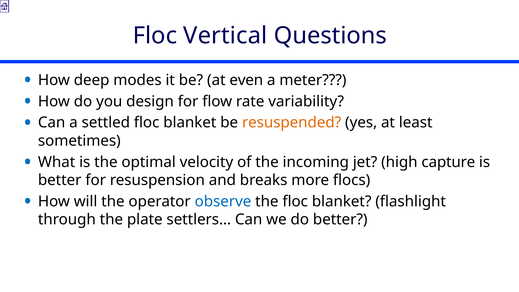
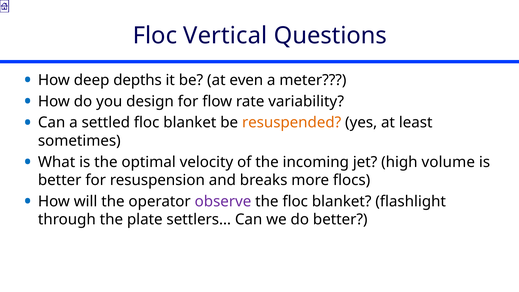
modes: modes -> depths (138, 80)
capture: capture -> volume (448, 162)
observe colour: blue -> purple (223, 201)
